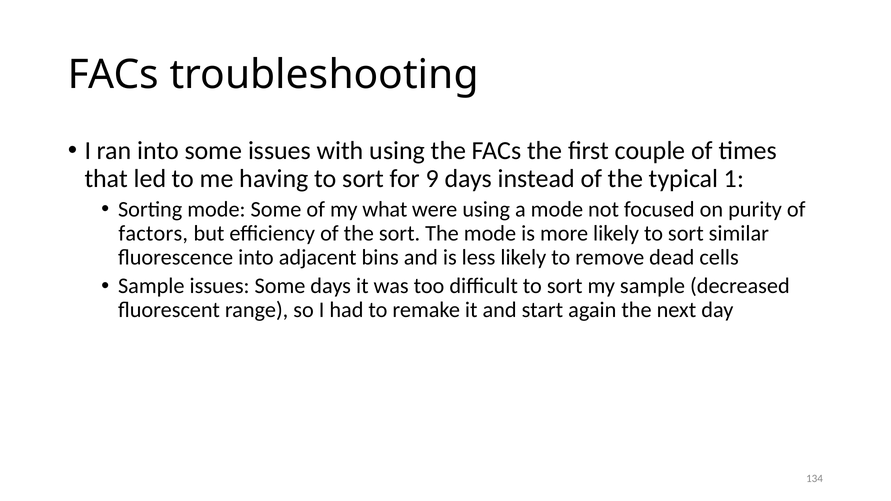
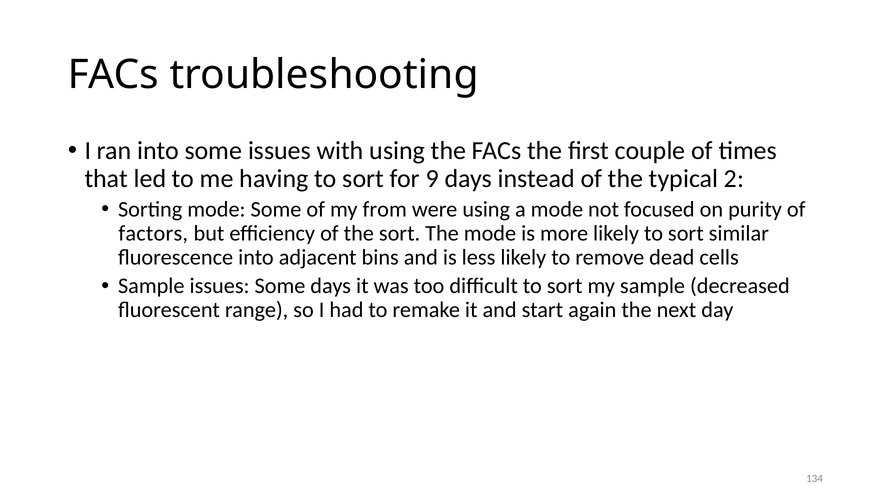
1: 1 -> 2 (734, 179)
what: what -> from (385, 209)
